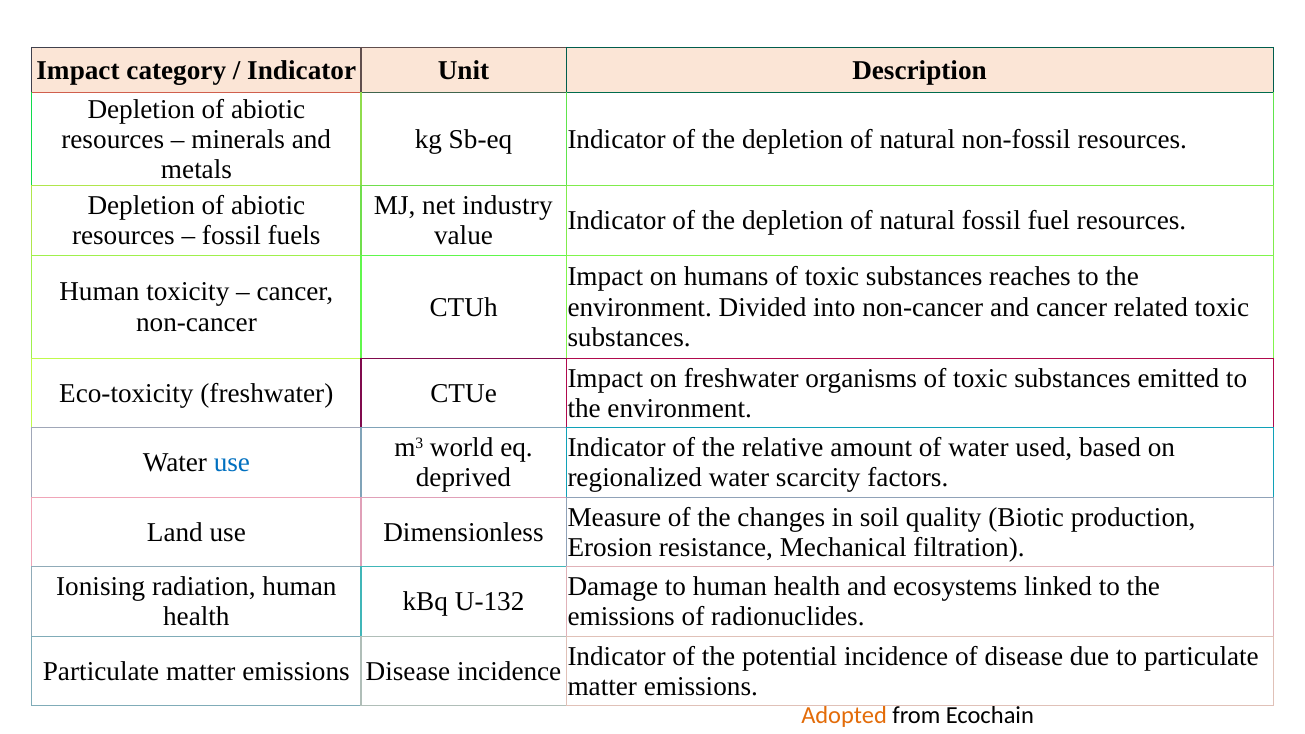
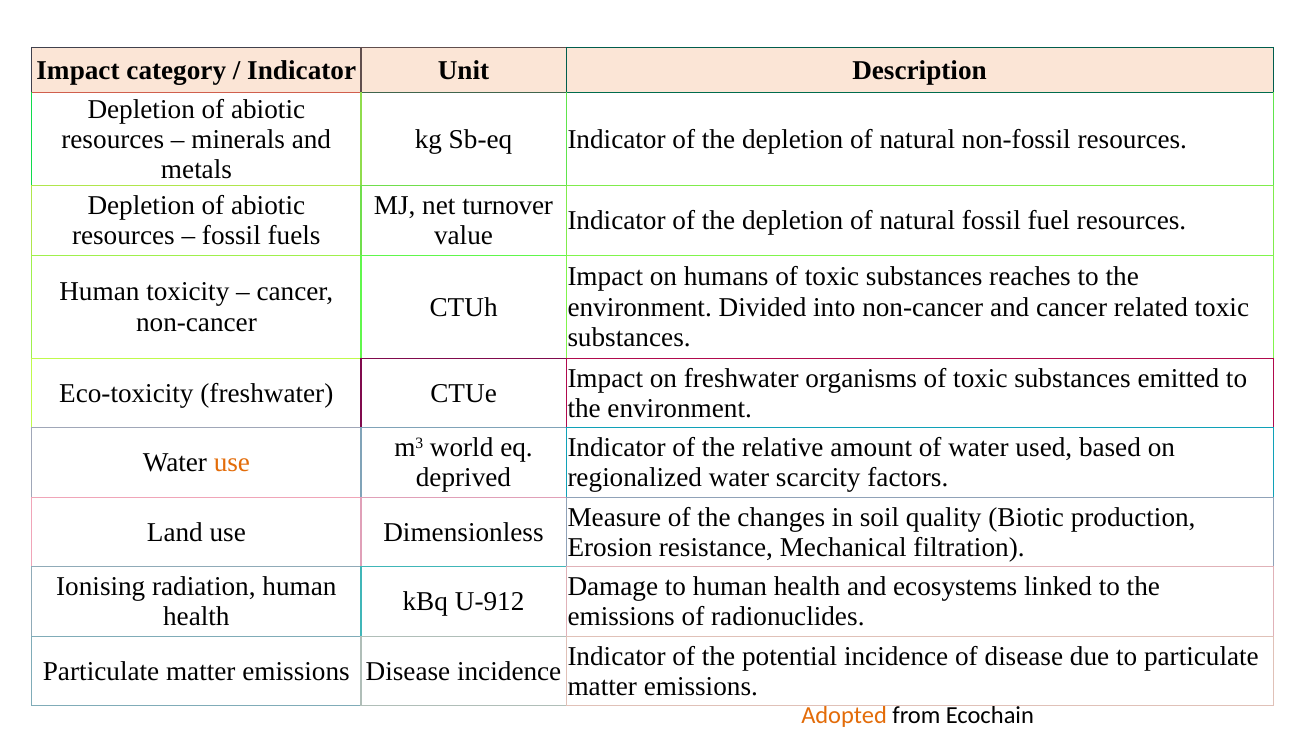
industry: industry -> turnover (508, 206)
use colour: blue -> orange (232, 463)
U-132: U-132 -> U-912 (490, 602)
